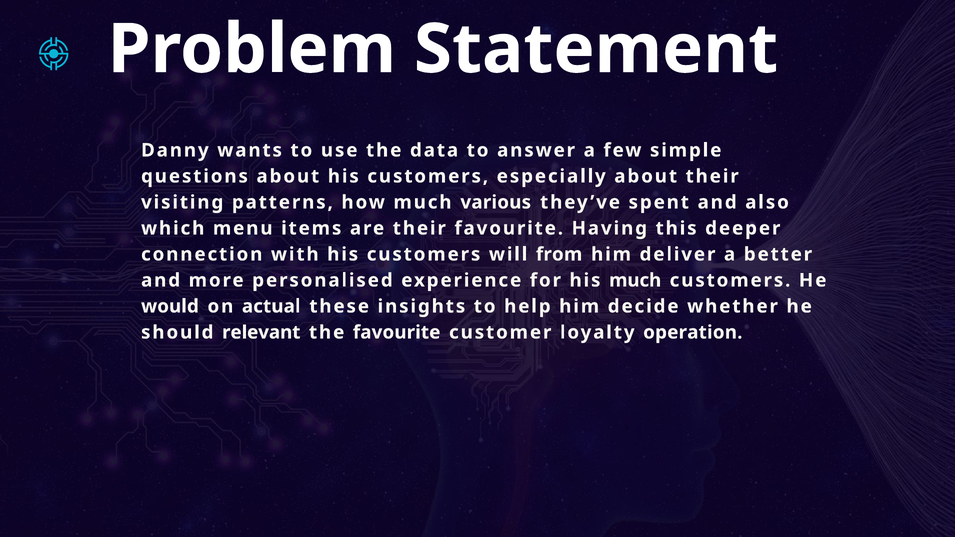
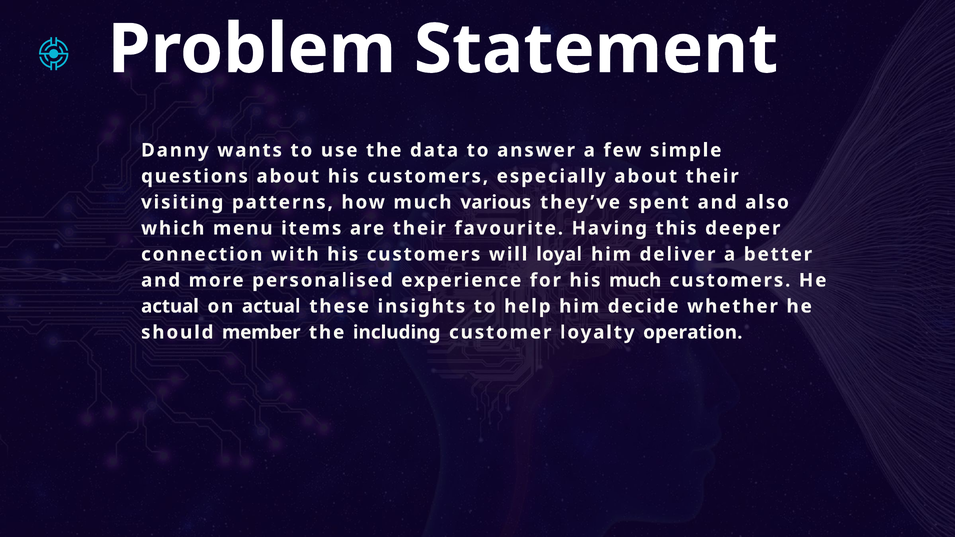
from: from -> loyal (559, 254)
would: would -> actual (170, 306)
relevant: relevant -> member (261, 332)
the favourite: favourite -> including (397, 332)
